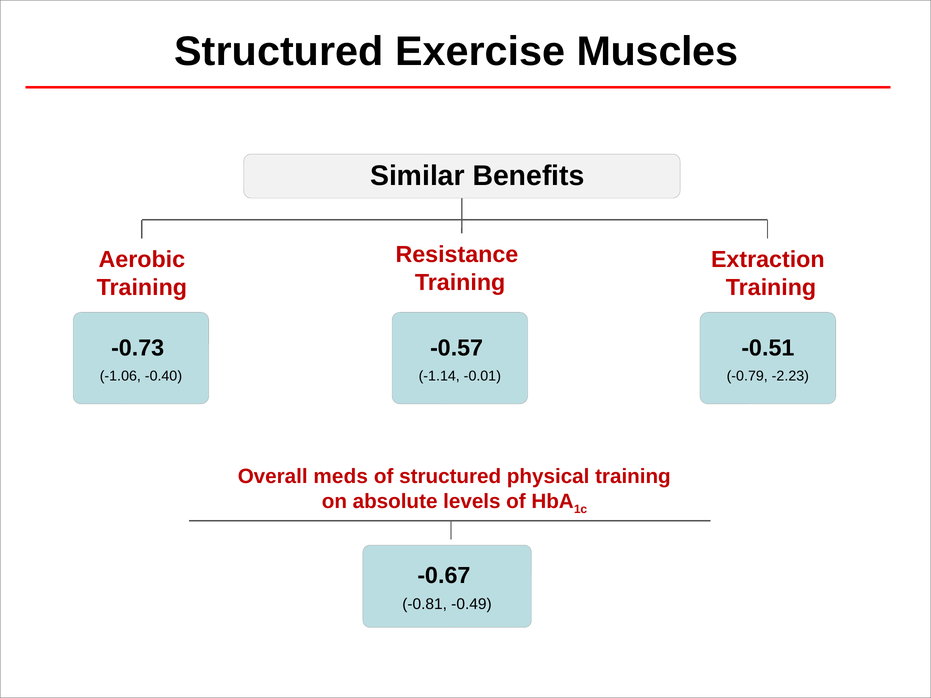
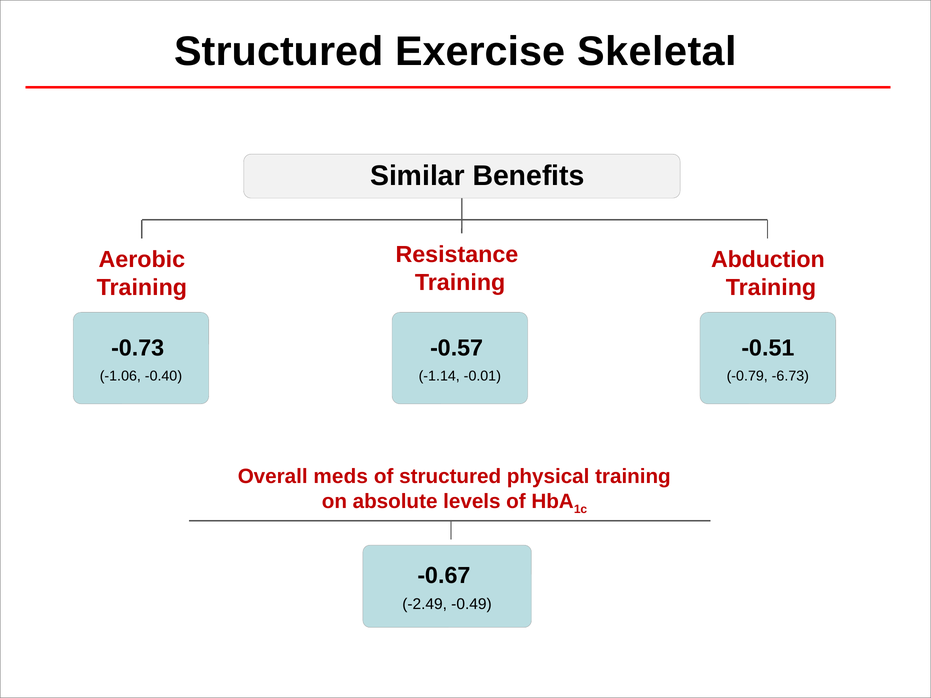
Muscles: Muscles -> Skeletal (657, 52)
Extraction: Extraction -> Abduction (768, 260)
-2.23: -2.23 -> -6.73 (790, 376)
-0.81: -0.81 -> -2.49 (425, 605)
